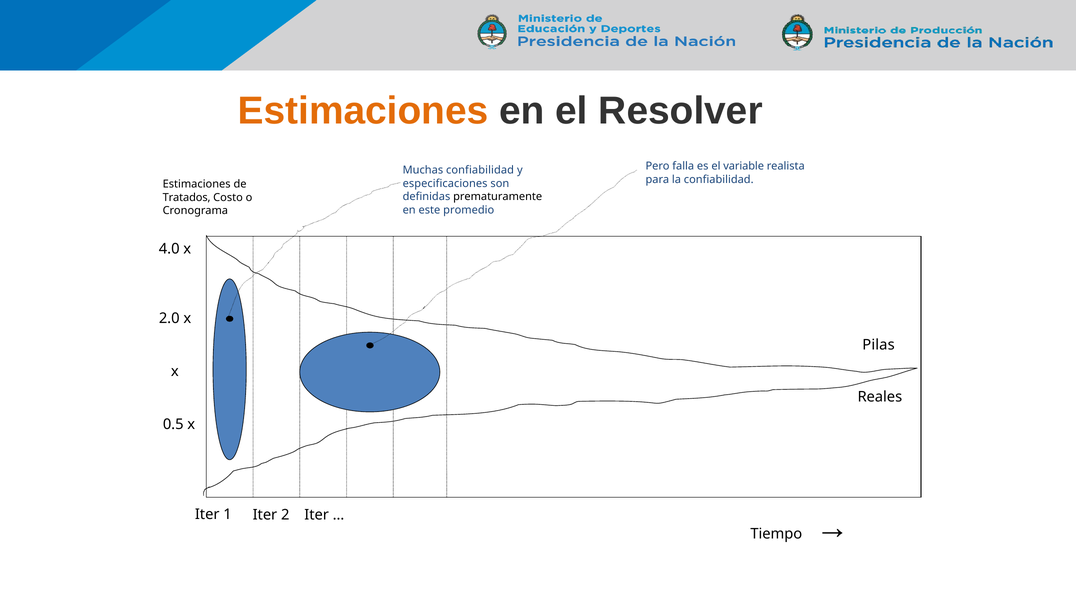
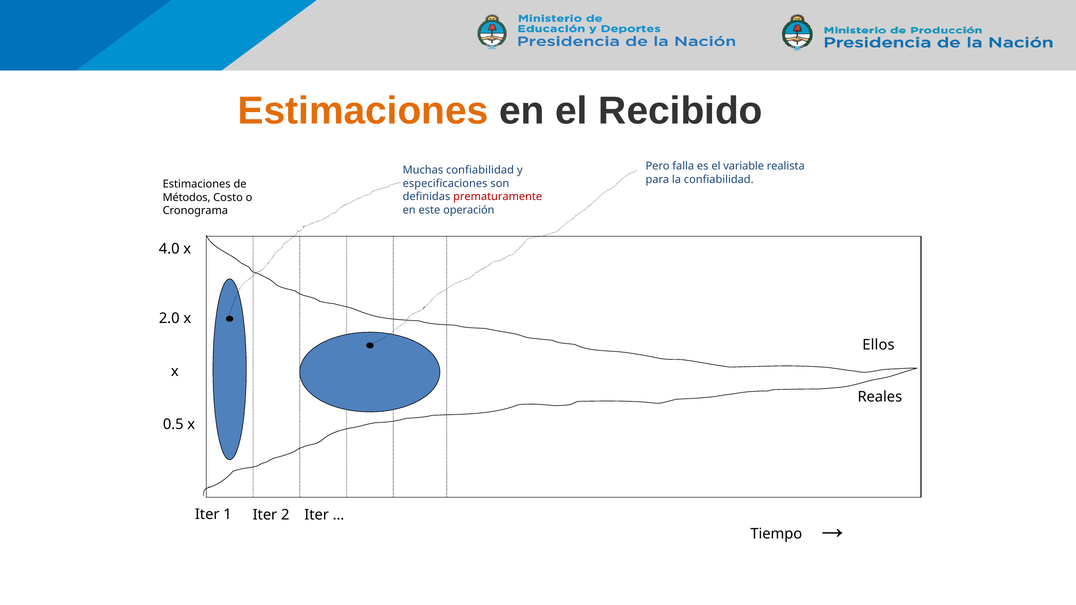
Resolver: Resolver -> Recibido (681, 111)
prematuramente colour: black -> red (498, 197)
Tratados: Tratados -> Métodos (187, 198)
promedio: promedio -> operación (469, 210)
Pilas: Pilas -> Ellos (879, 345)
